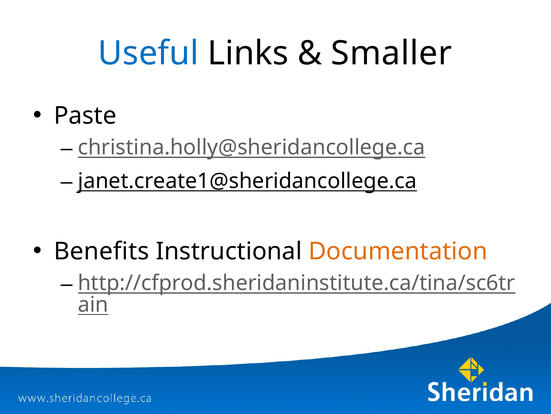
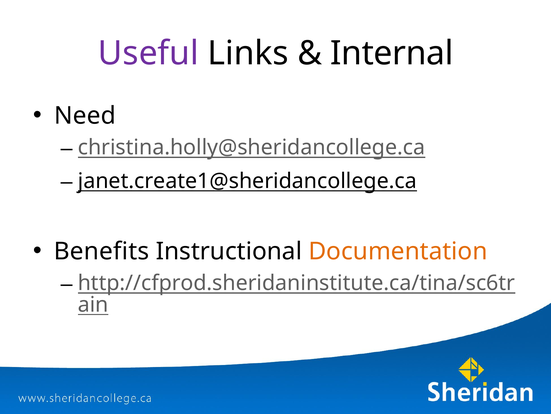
Useful colour: blue -> purple (148, 53)
Smaller: Smaller -> Internal (392, 53)
Paste: Paste -> Need (85, 116)
